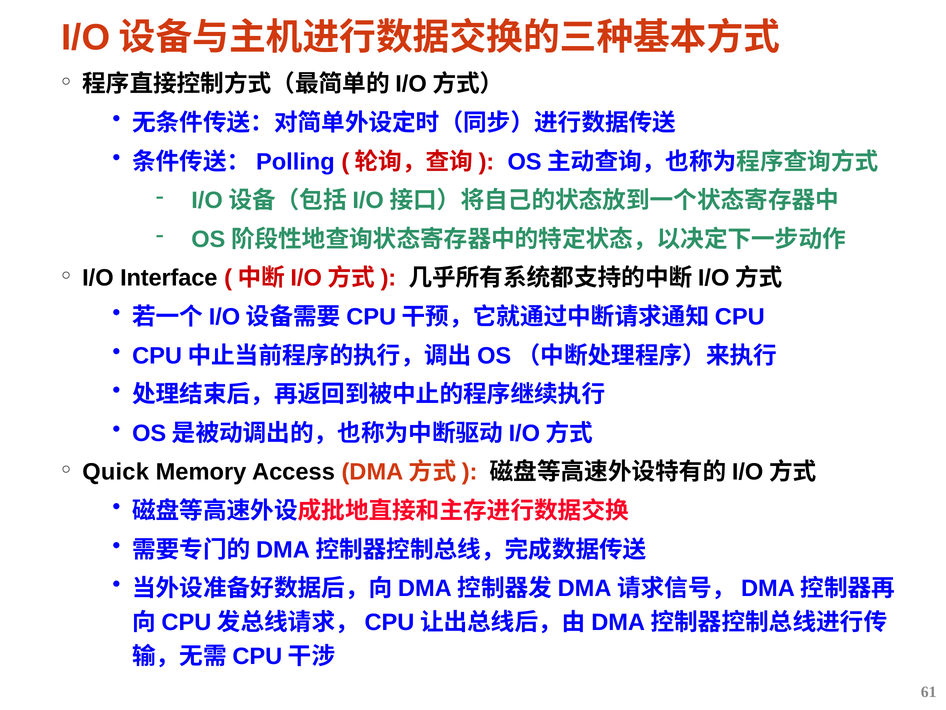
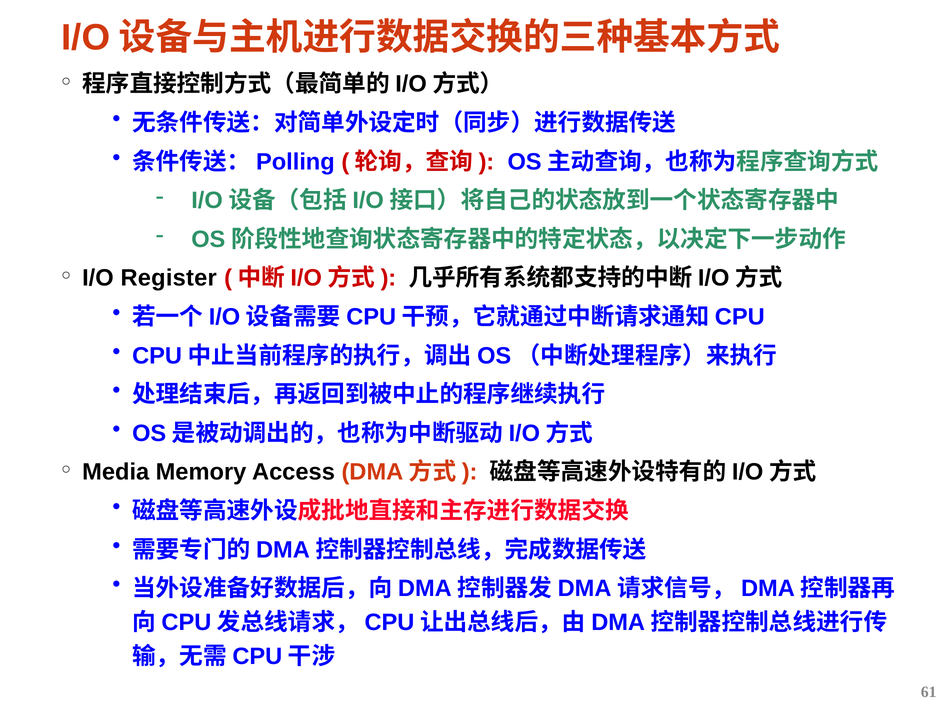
Interface: Interface -> Register (169, 278)
Quick: Quick -> Media (116, 472)
